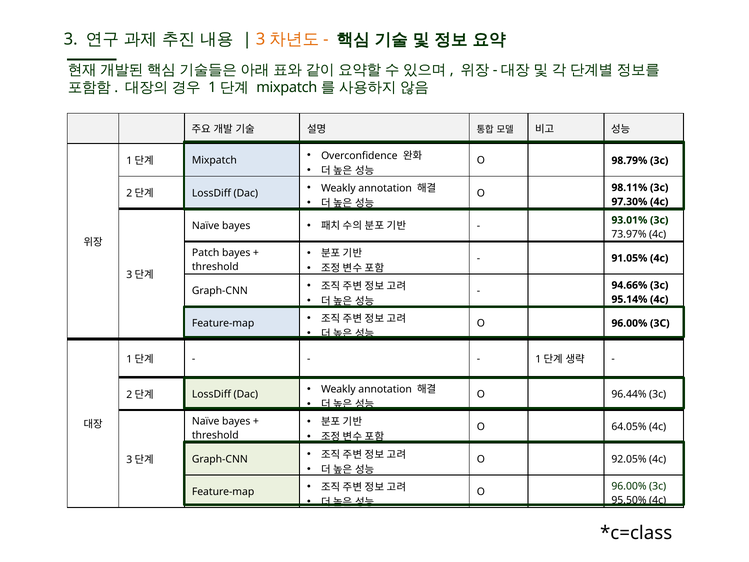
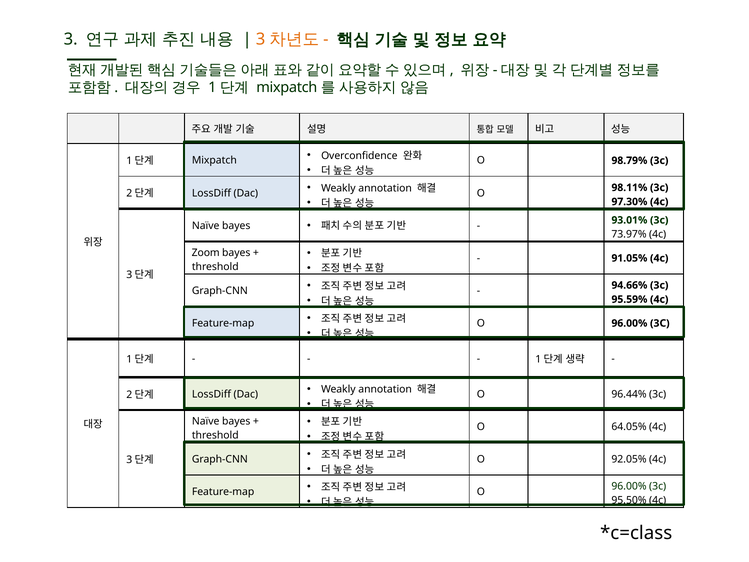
Patch: Patch -> Zoom (206, 253)
95.14%: 95.14% -> 95.59% (629, 299)
